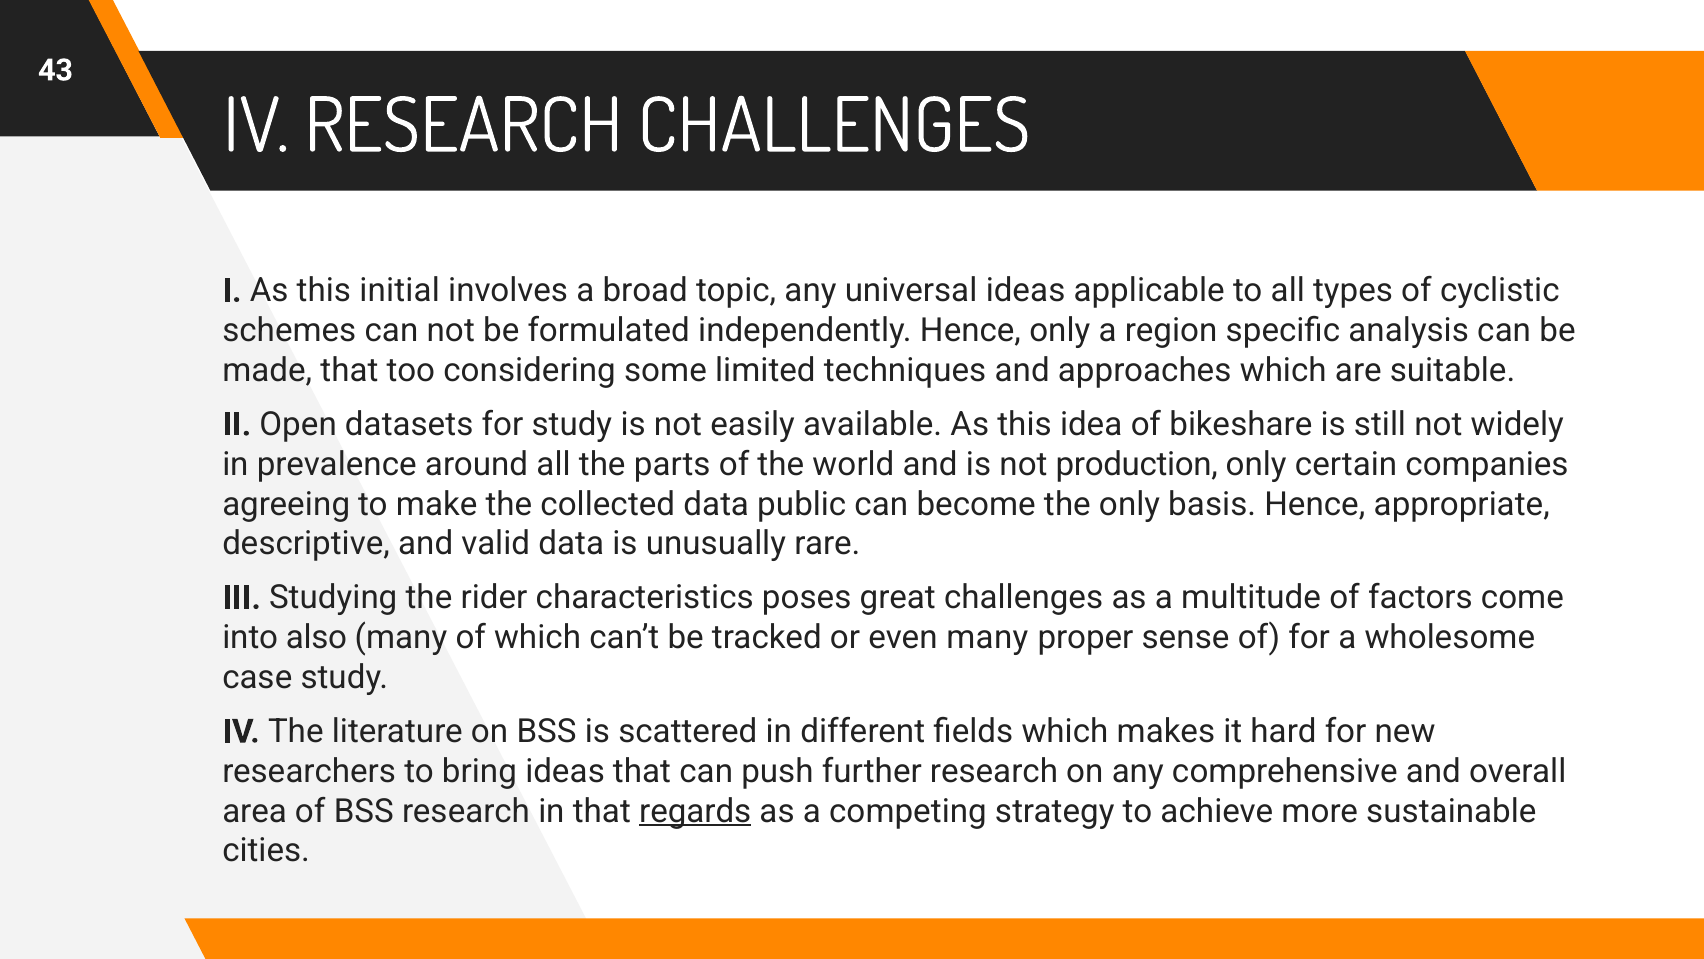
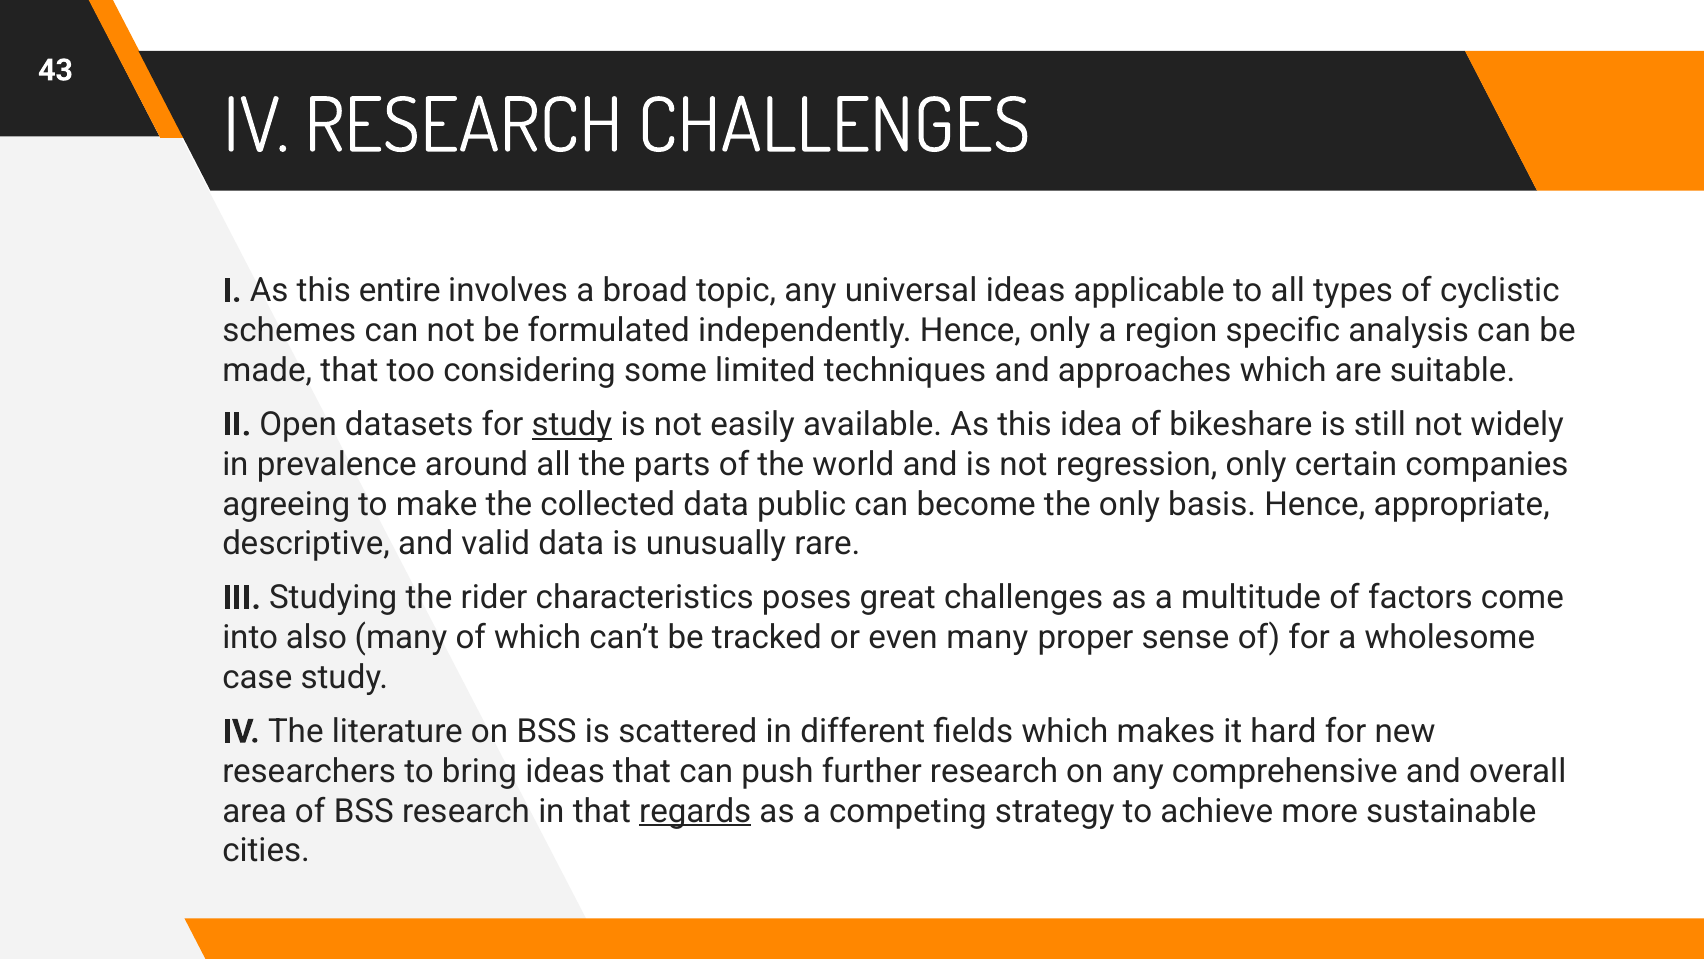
initial: initial -> entire (400, 291)
study underline: none -> present (572, 424)
production: production -> regression (1137, 464)
